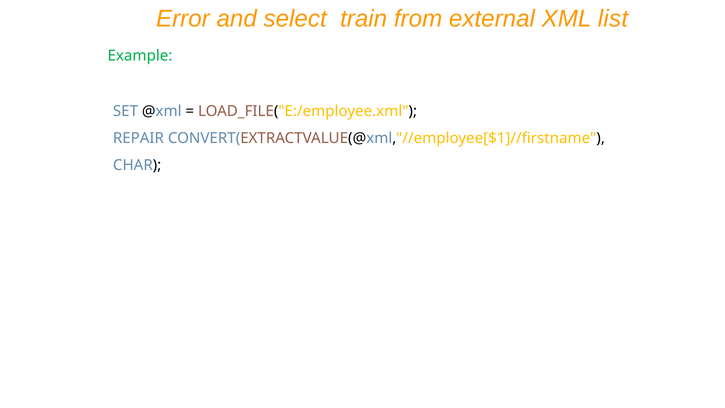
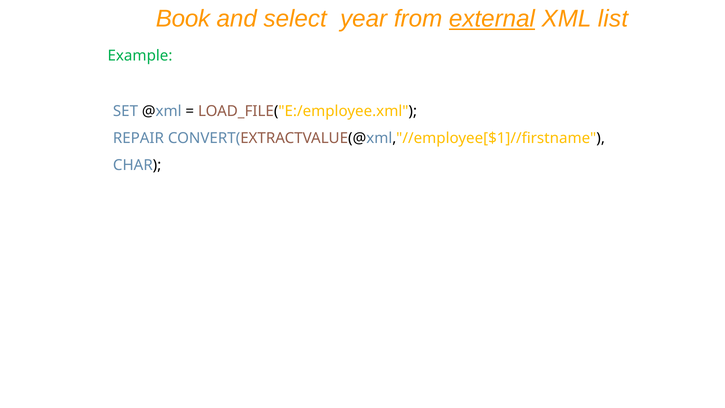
Error: Error -> Book (183, 19)
train: train -> year (364, 19)
external underline: none -> present (492, 19)
